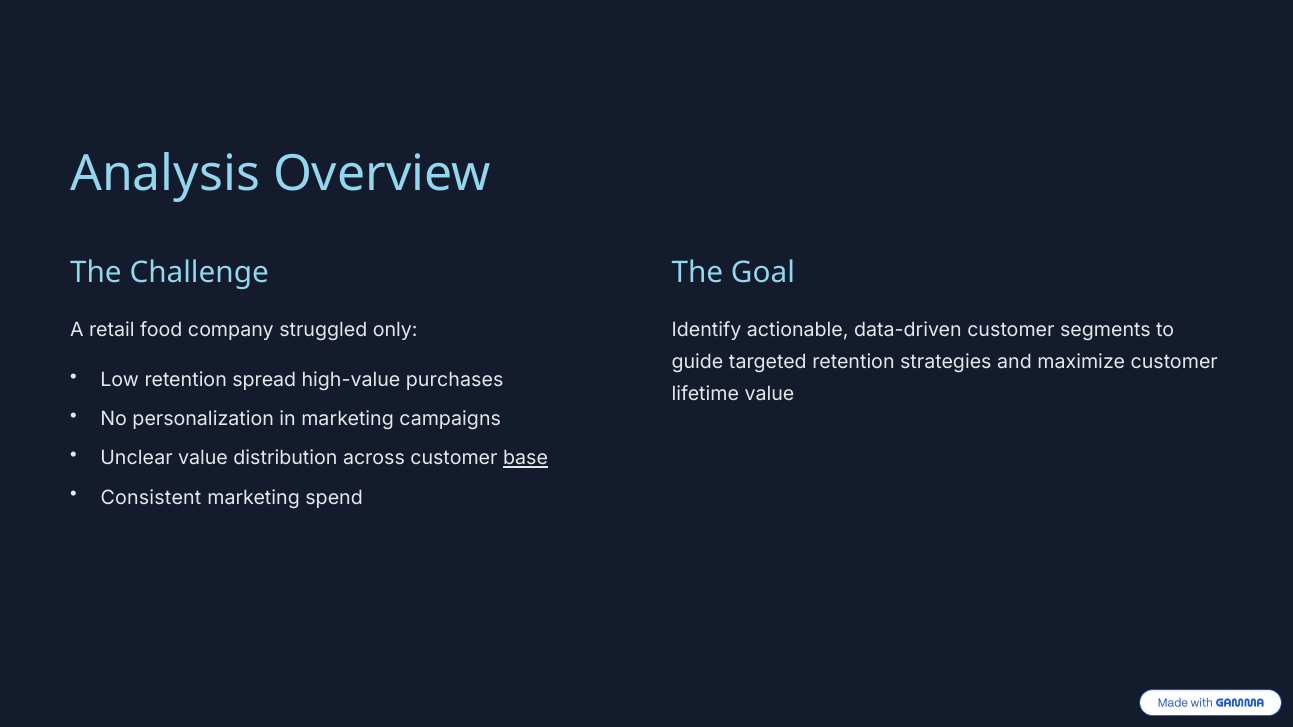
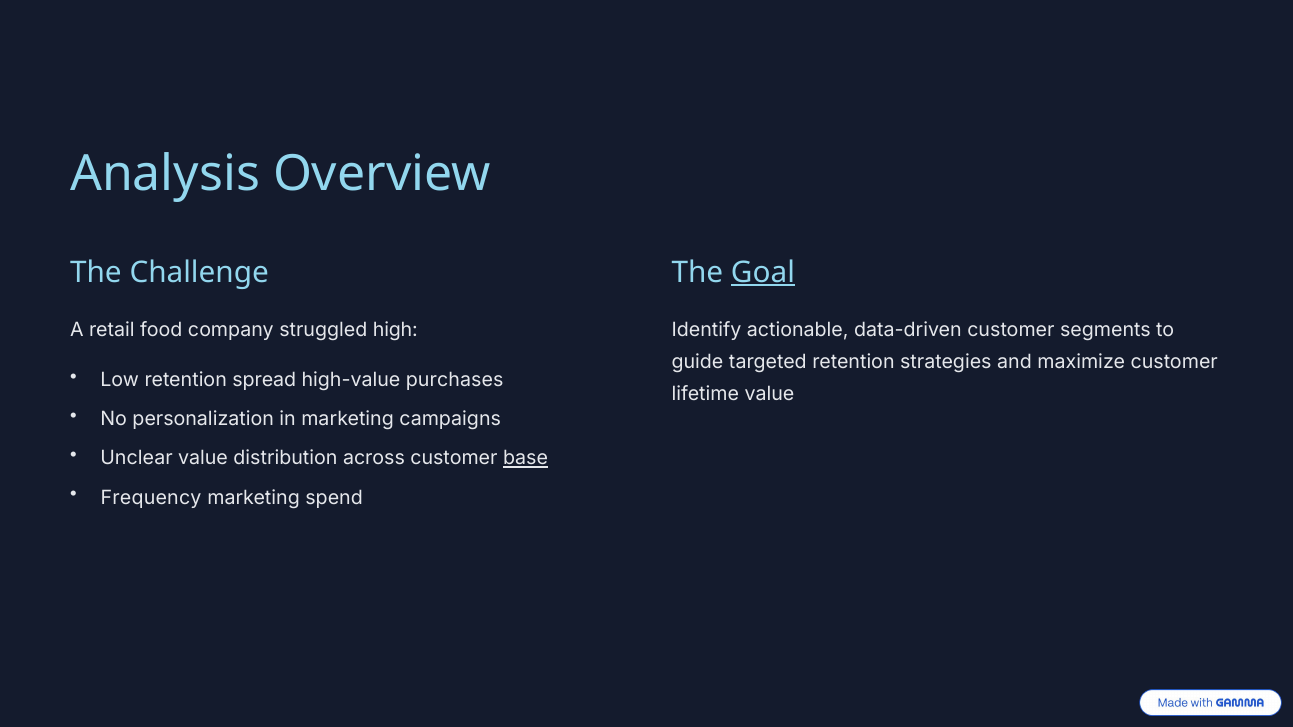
Goal underline: none -> present (763, 273)
only: only -> high (395, 330)
Consistent: Consistent -> Frequency (151, 498)
